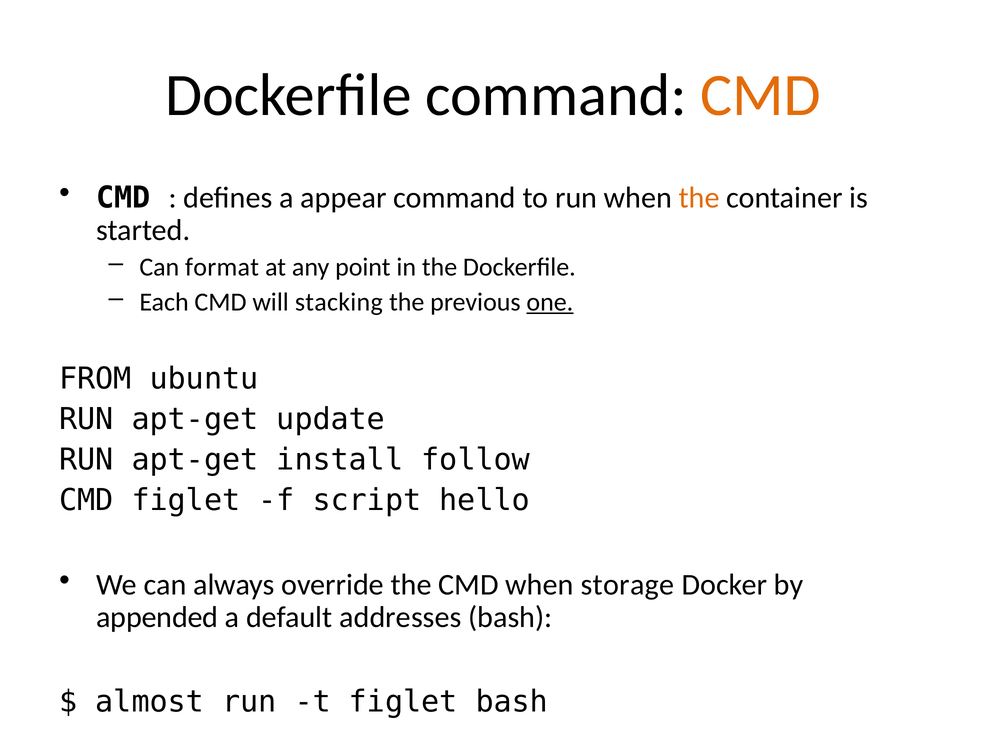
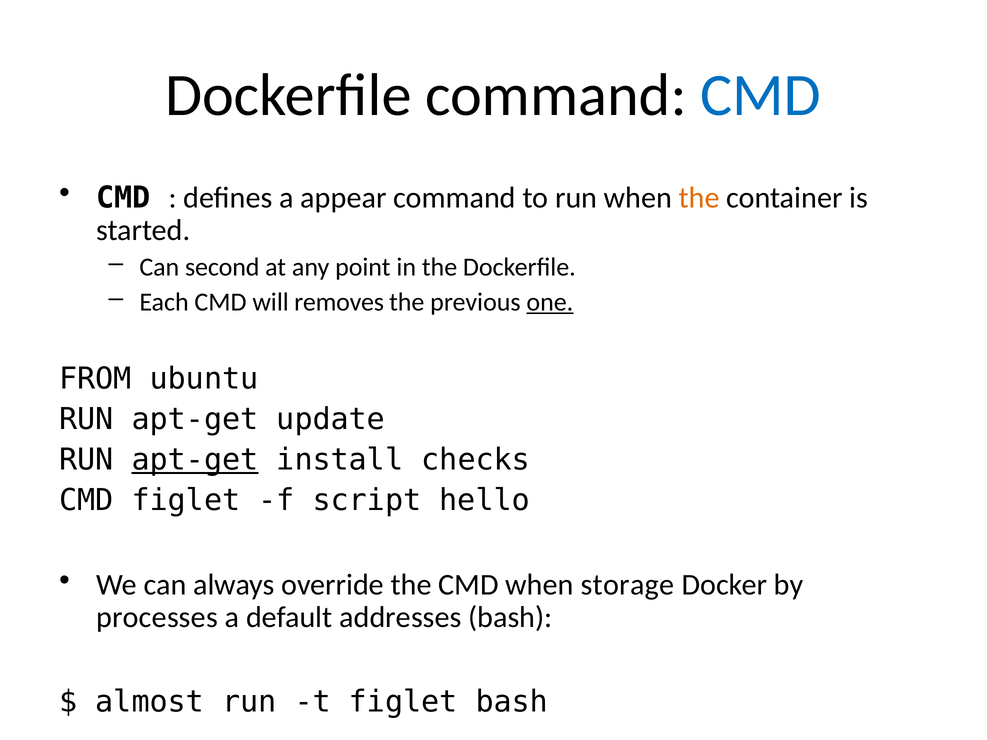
CMD colour: orange -> blue (761, 96)
format: format -> second (222, 267)
stacking: stacking -> removes (339, 302)
apt-get underline: none -> present (195, 460)
follow: follow -> checks (476, 460)
appended: appended -> processes (157, 618)
